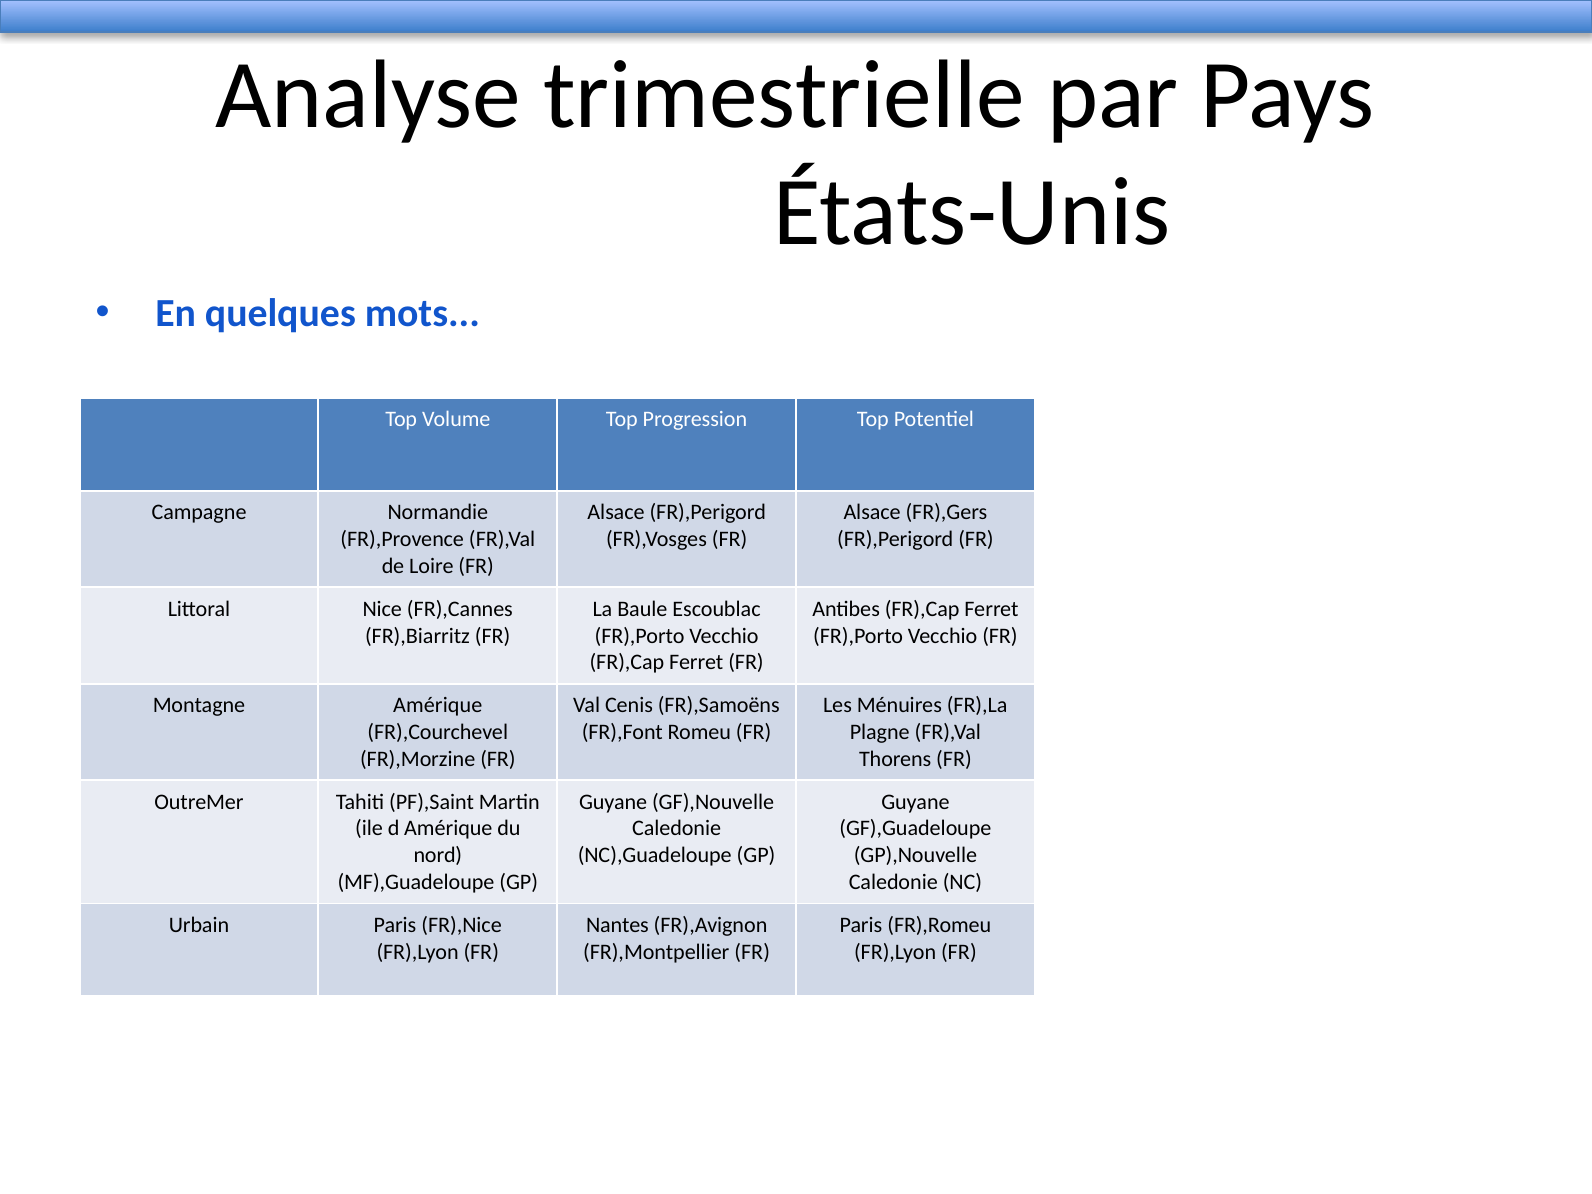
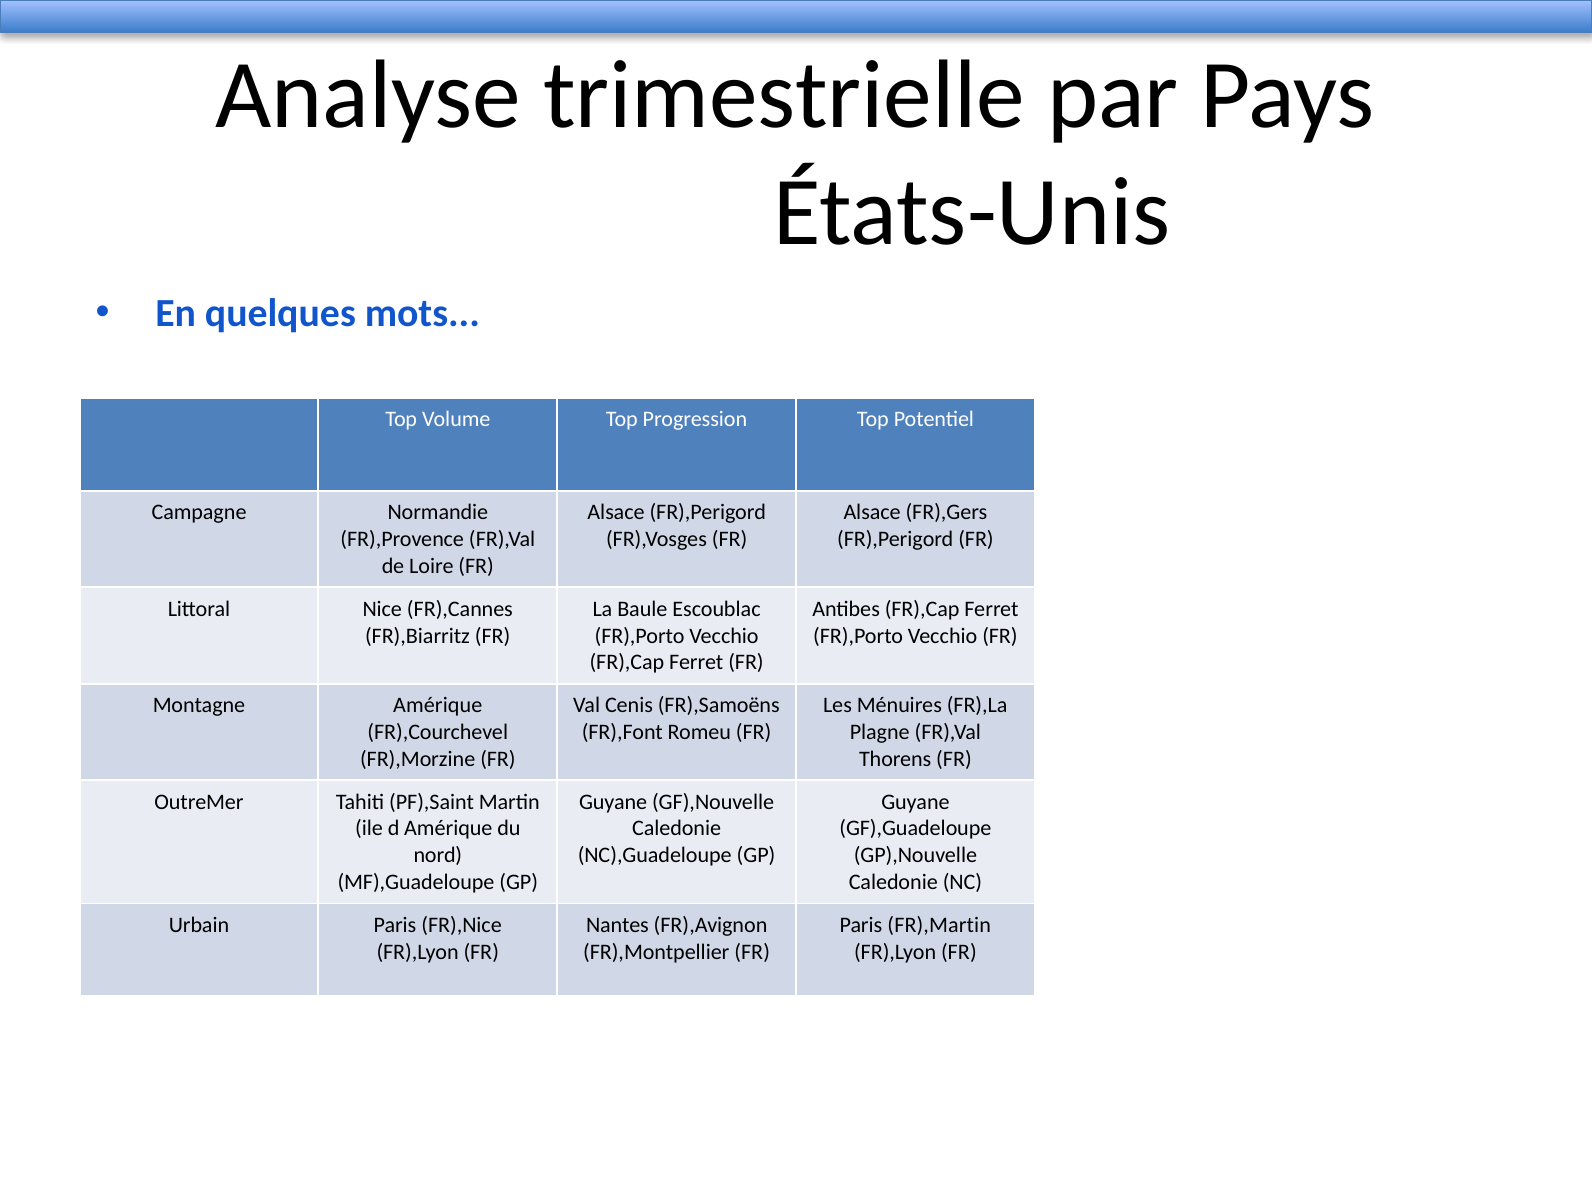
FR),Romeu: FR),Romeu -> FR),Martin (939, 925)
